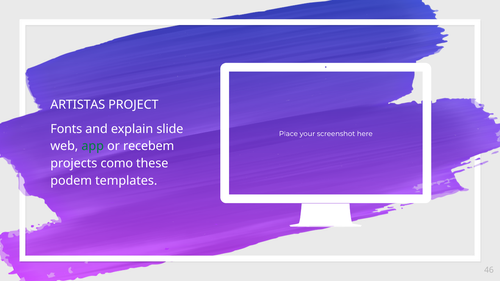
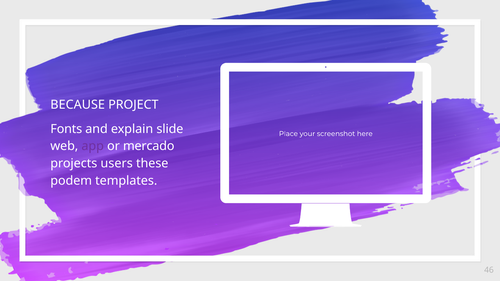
ARTISTAS: ARTISTAS -> BECAUSE (78, 105)
app colour: green -> purple (93, 146)
recebem: recebem -> mercado (149, 146)
como: como -> users (117, 164)
